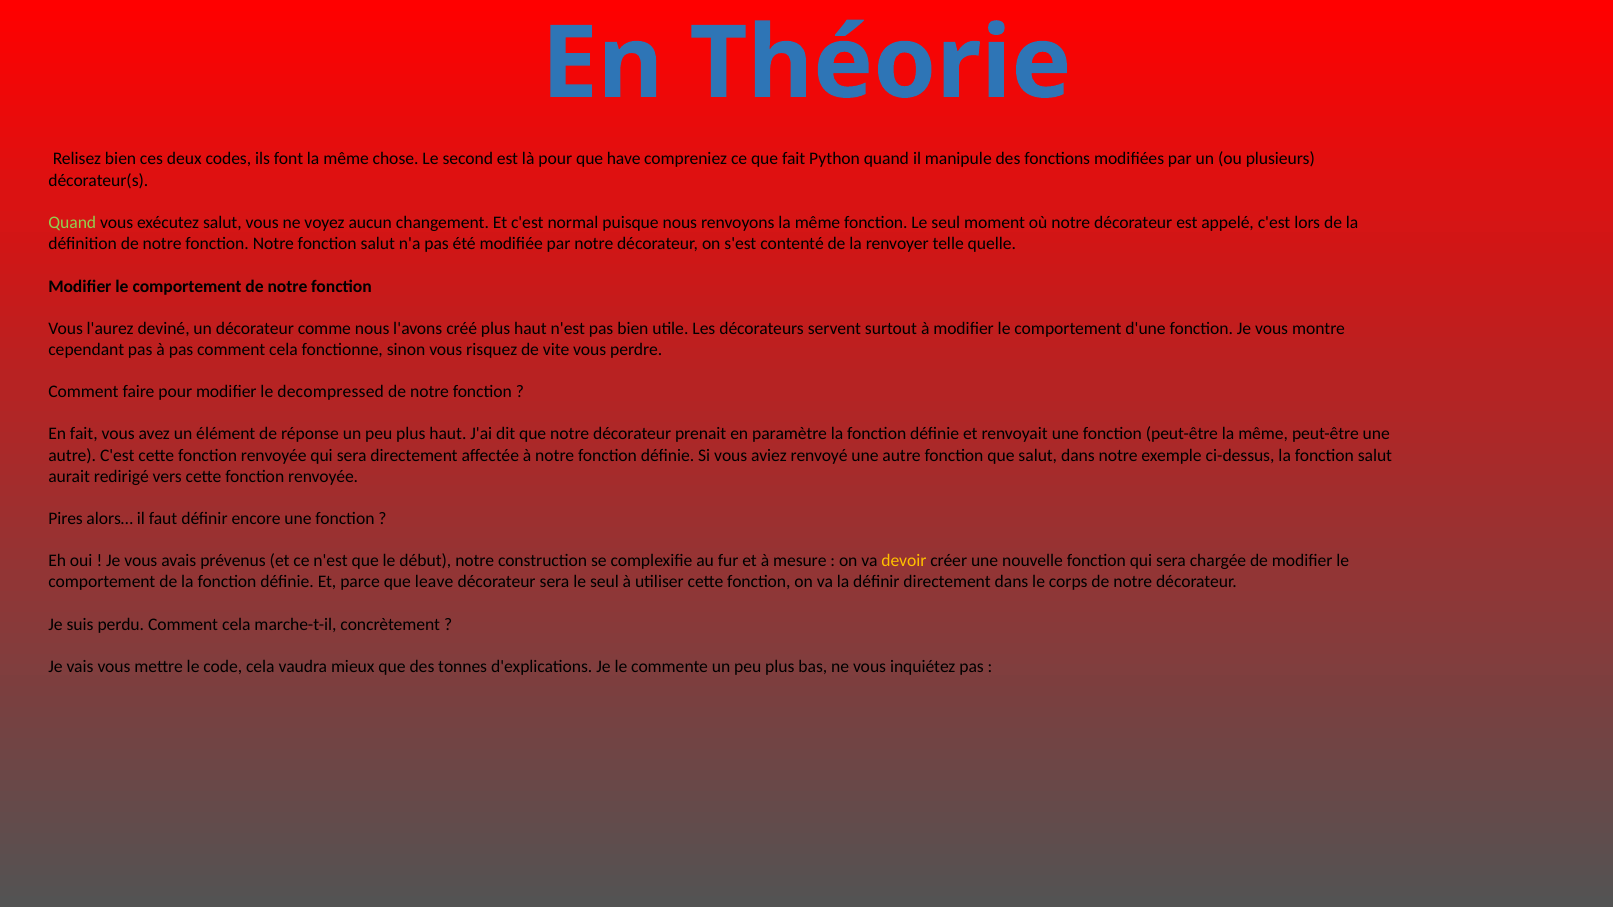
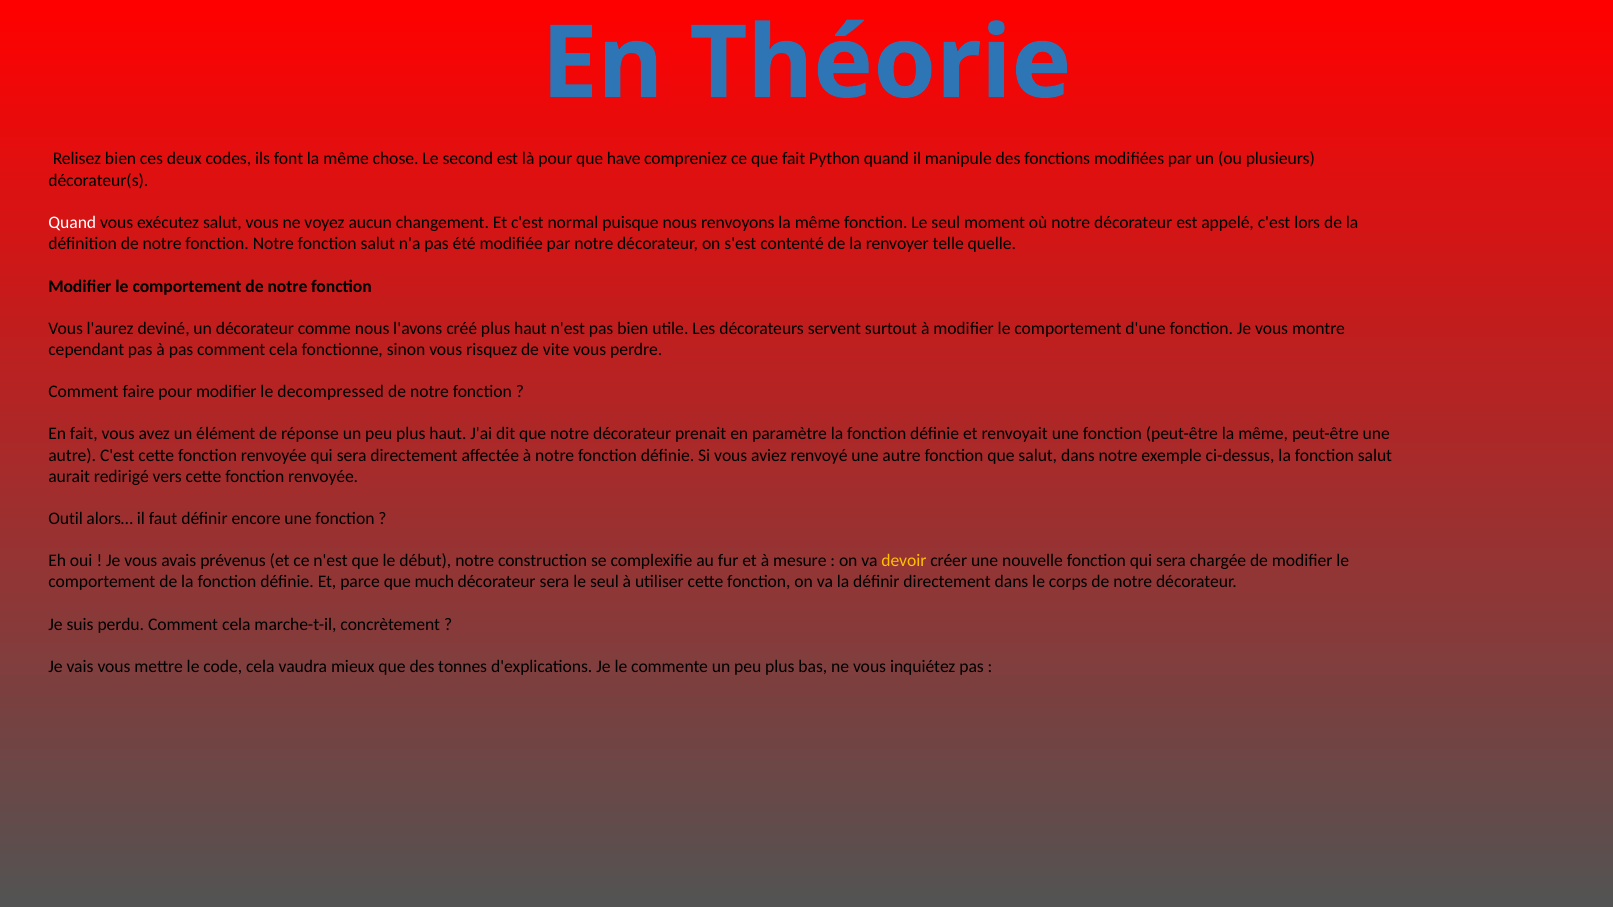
Quand colour: light green -> white (72, 223)
Pires: Pires -> Outil (66, 519)
leave: leave -> much (434, 582)
